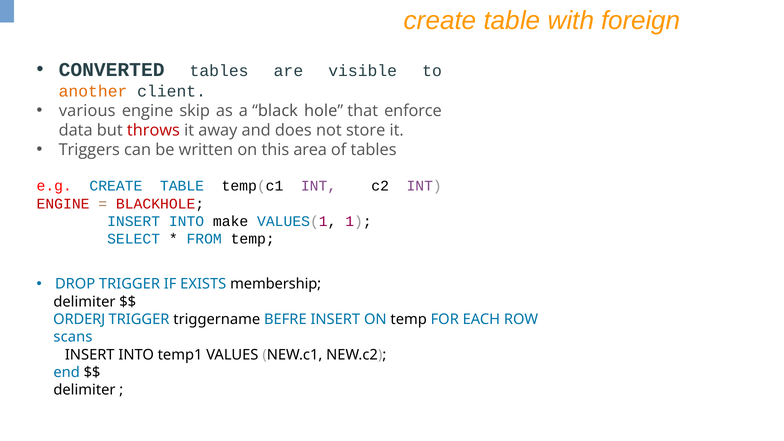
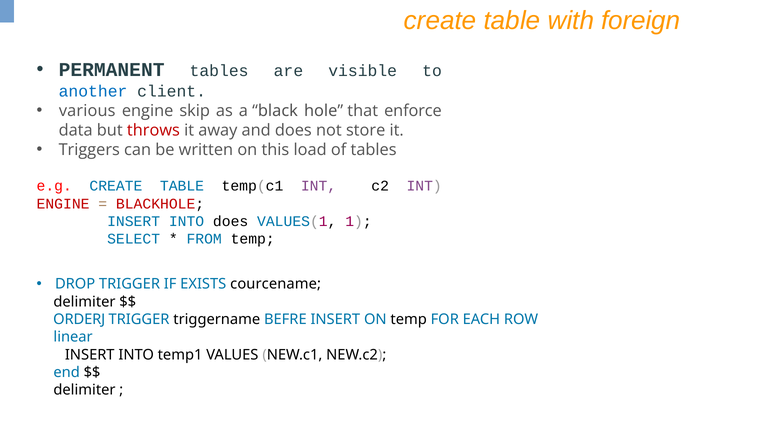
CONVERTED: CONVERTED -> PERMANENT (112, 70)
another colour: orange -> blue (93, 91)
area: area -> load (310, 150)
INTO make: make -> does (231, 221)
membership: membership -> courcename (276, 284)
scans: scans -> linear (73, 337)
